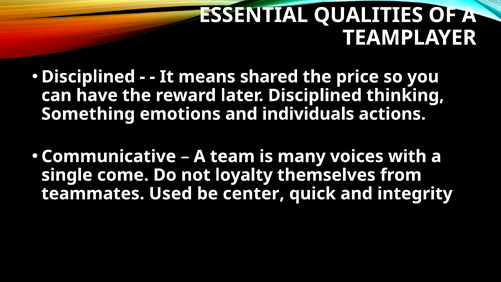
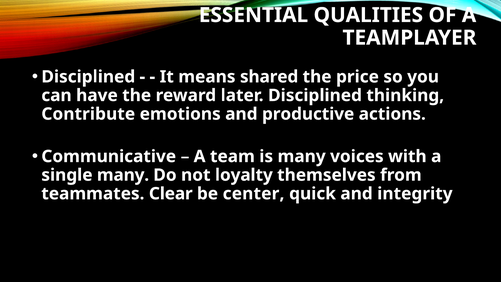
Something: Something -> Contribute (88, 114)
individuals: individuals -> productive (308, 114)
single come: come -> many (123, 175)
Used: Used -> Clear (171, 194)
